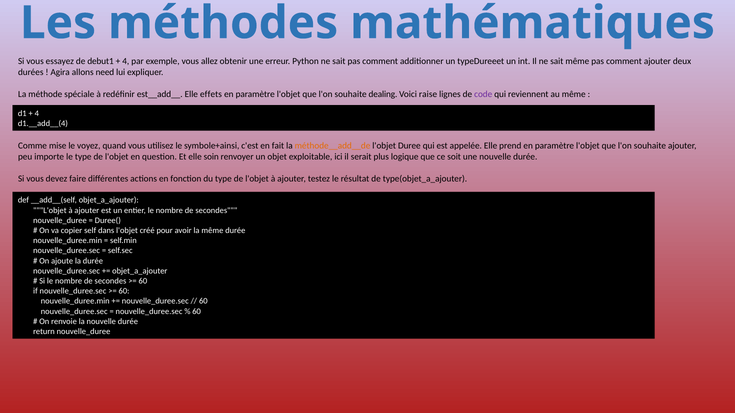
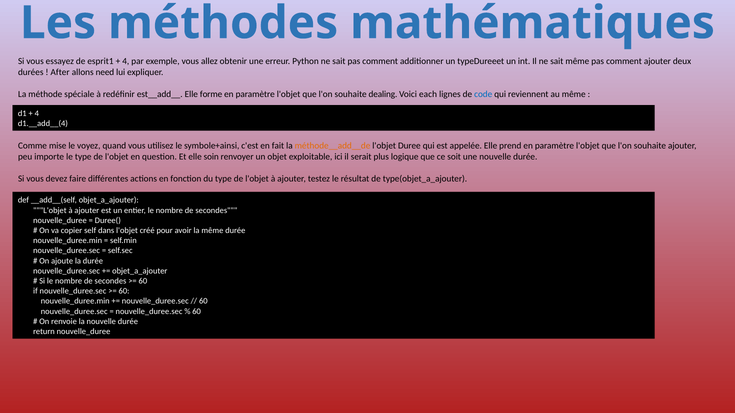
debut1: debut1 -> esprit1 (100, 61)
Agira: Agira -> After (60, 72)
effets: effets -> forme (211, 95)
raise: raise -> each (428, 95)
code colour: purple -> blue (483, 95)
